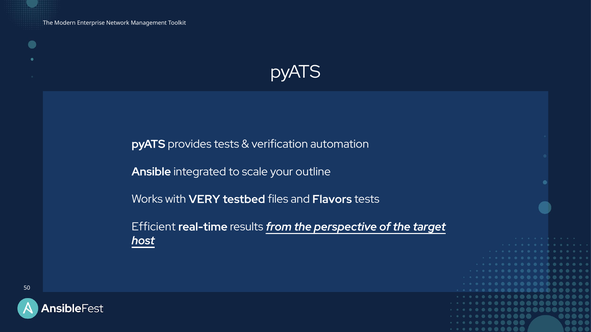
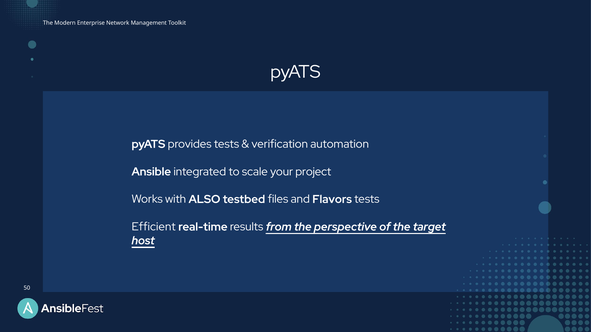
outline: outline -> project (313, 172)
VERY: VERY -> ALSO (204, 199)
